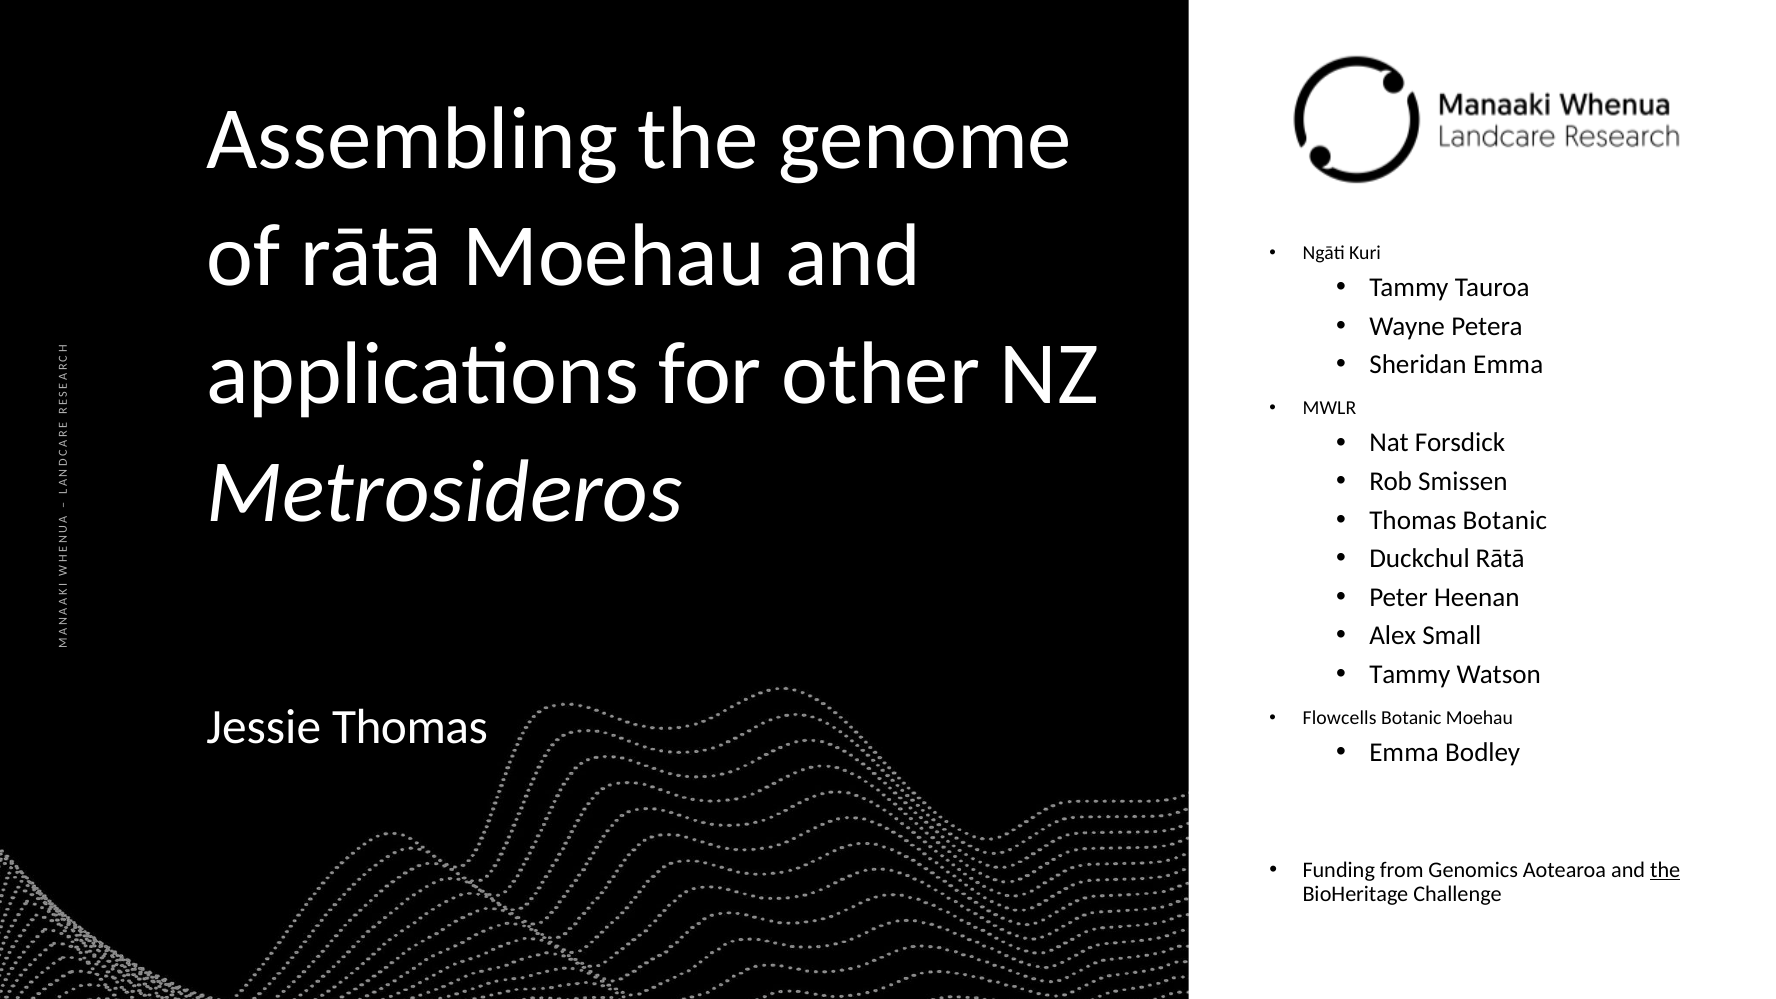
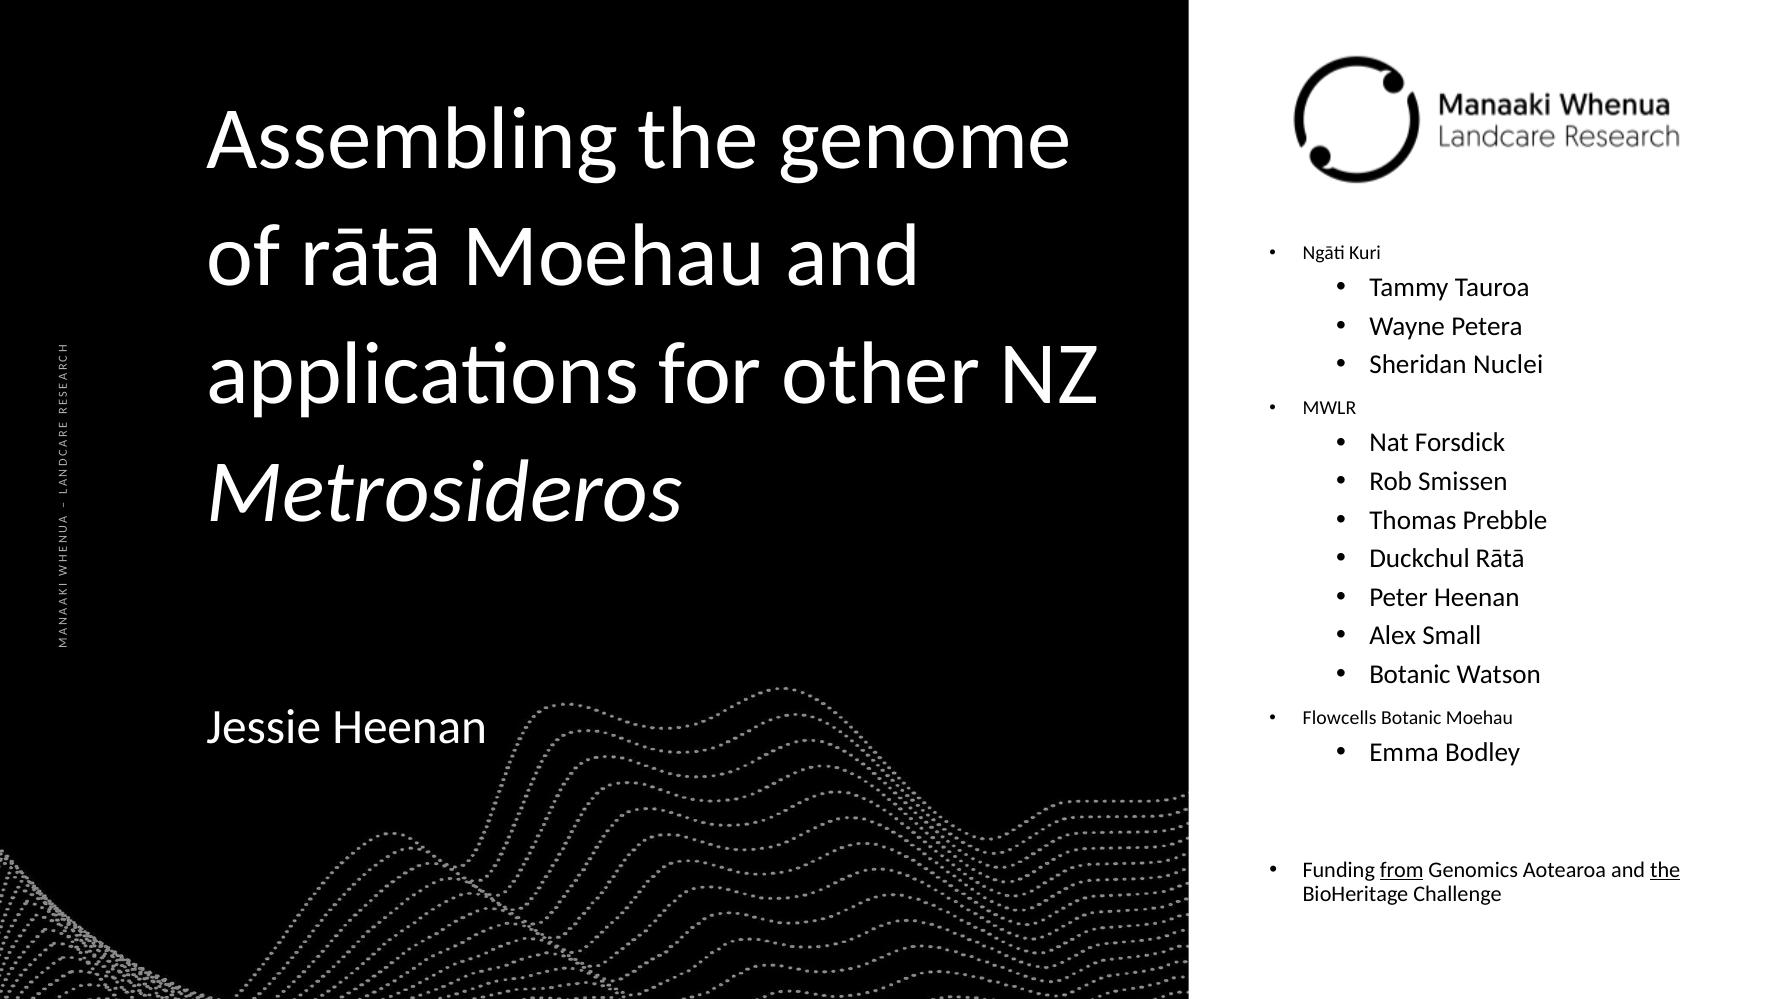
Sheridan Emma: Emma -> Nuclei (1508, 365)
Thomas Botanic: Botanic -> Prebble (1505, 520)
Tammy: Tammy -> Botanic (1410, 674)
Jessie Thomas: Thomas -> Heenan (410, 727)
from underline: none -> present (1402, 870)
